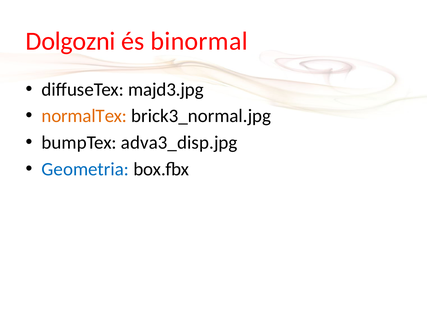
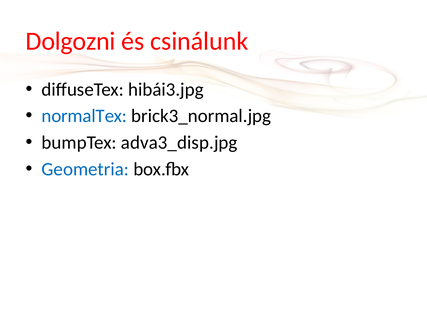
binormal: binormal -> csinálunk (199, 41)
majd3.jpg: majd3.jpg -> hibái3.jpg (166, 90)
normalTex colour: orange -> blue (84, 116)
